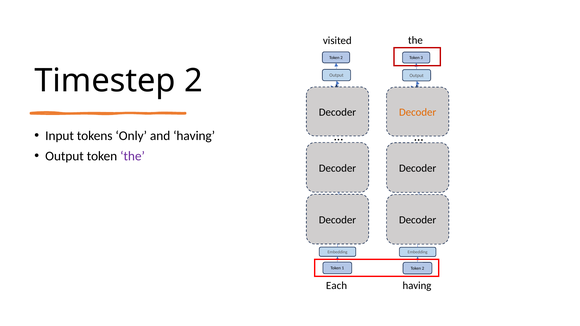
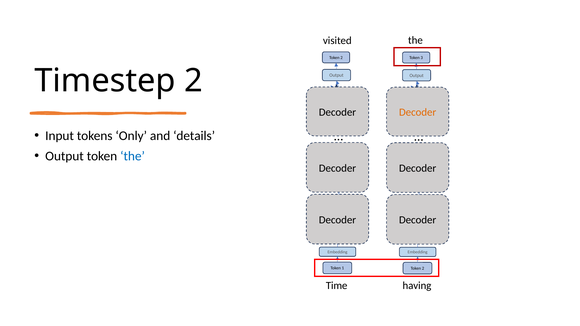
and having: having -> details (194, 136)
the colour: purple -> blue (133, 156)
Each: Each -> Time (337, 286)
